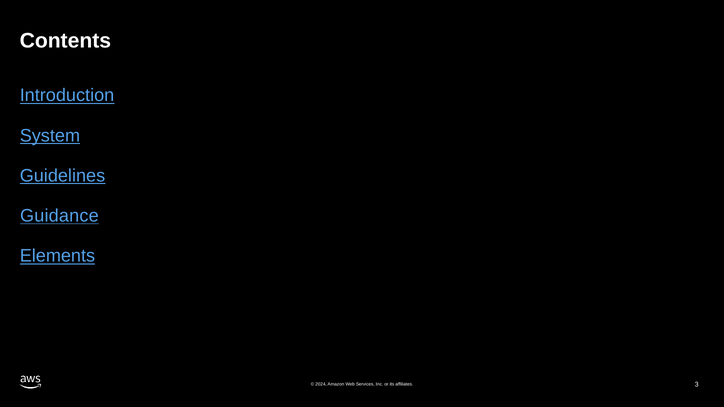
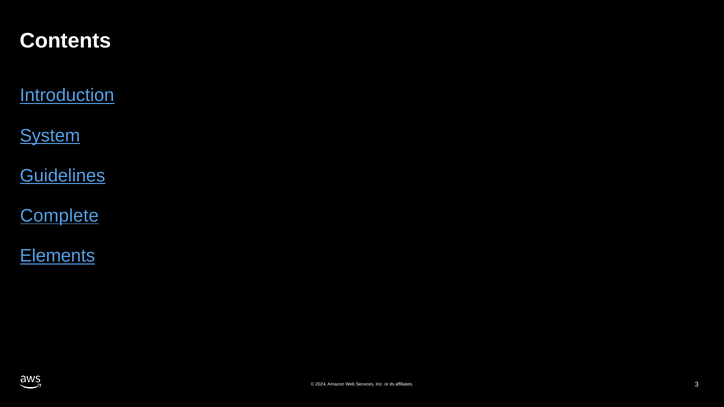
Guidance: Guidance -> Complete (59, 216)
